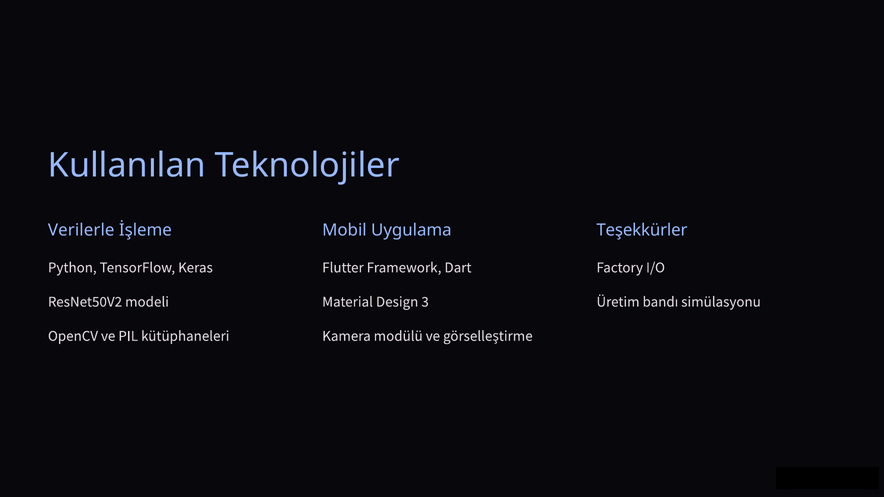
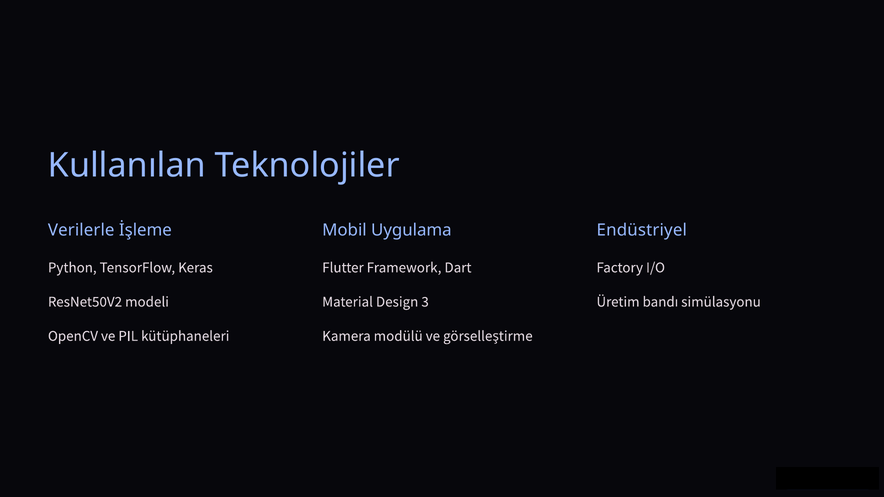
Teşekkürler: Teşekkürler -> Endüstriyel (642, 230)
